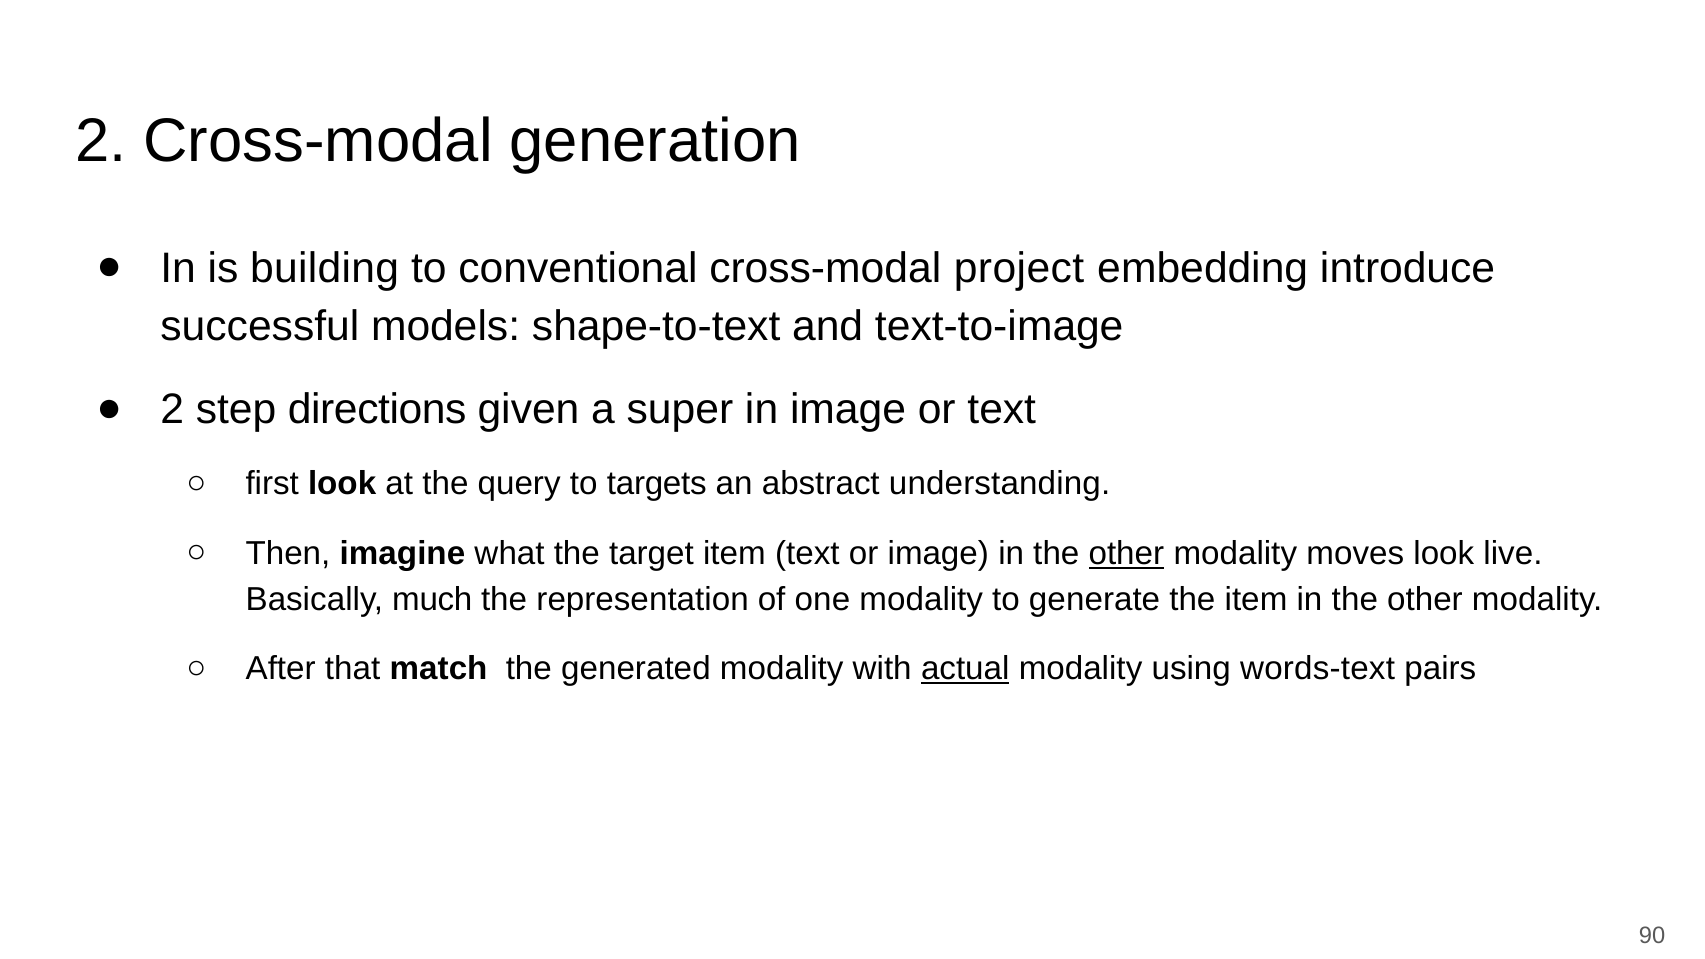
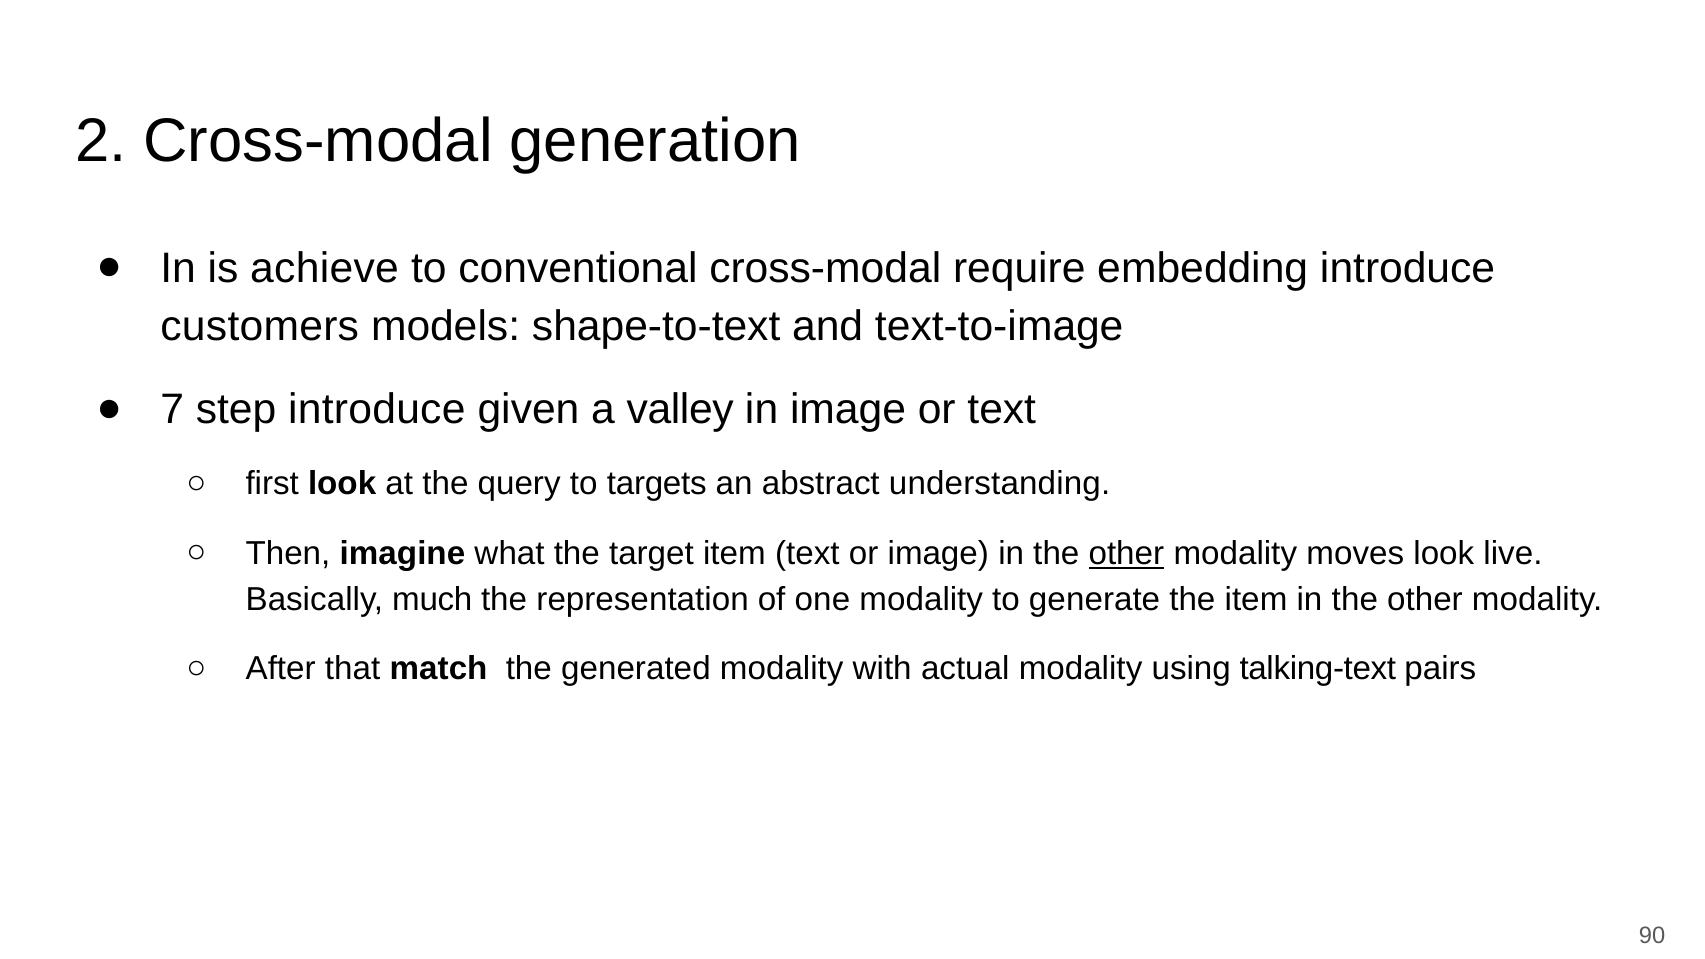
building: building -> achieve (325, 268)
project: project -> require (1019, 268)
successful: successful -> customers (260, 327)
2: 2 -> 7 (172, 409)
step directions: directions -> introduce (377, 409)
super: super -> valley (680, 409)
actual underline: present -> none (965, 669)
words-text: words-text -> talking-text (1318, 669)
